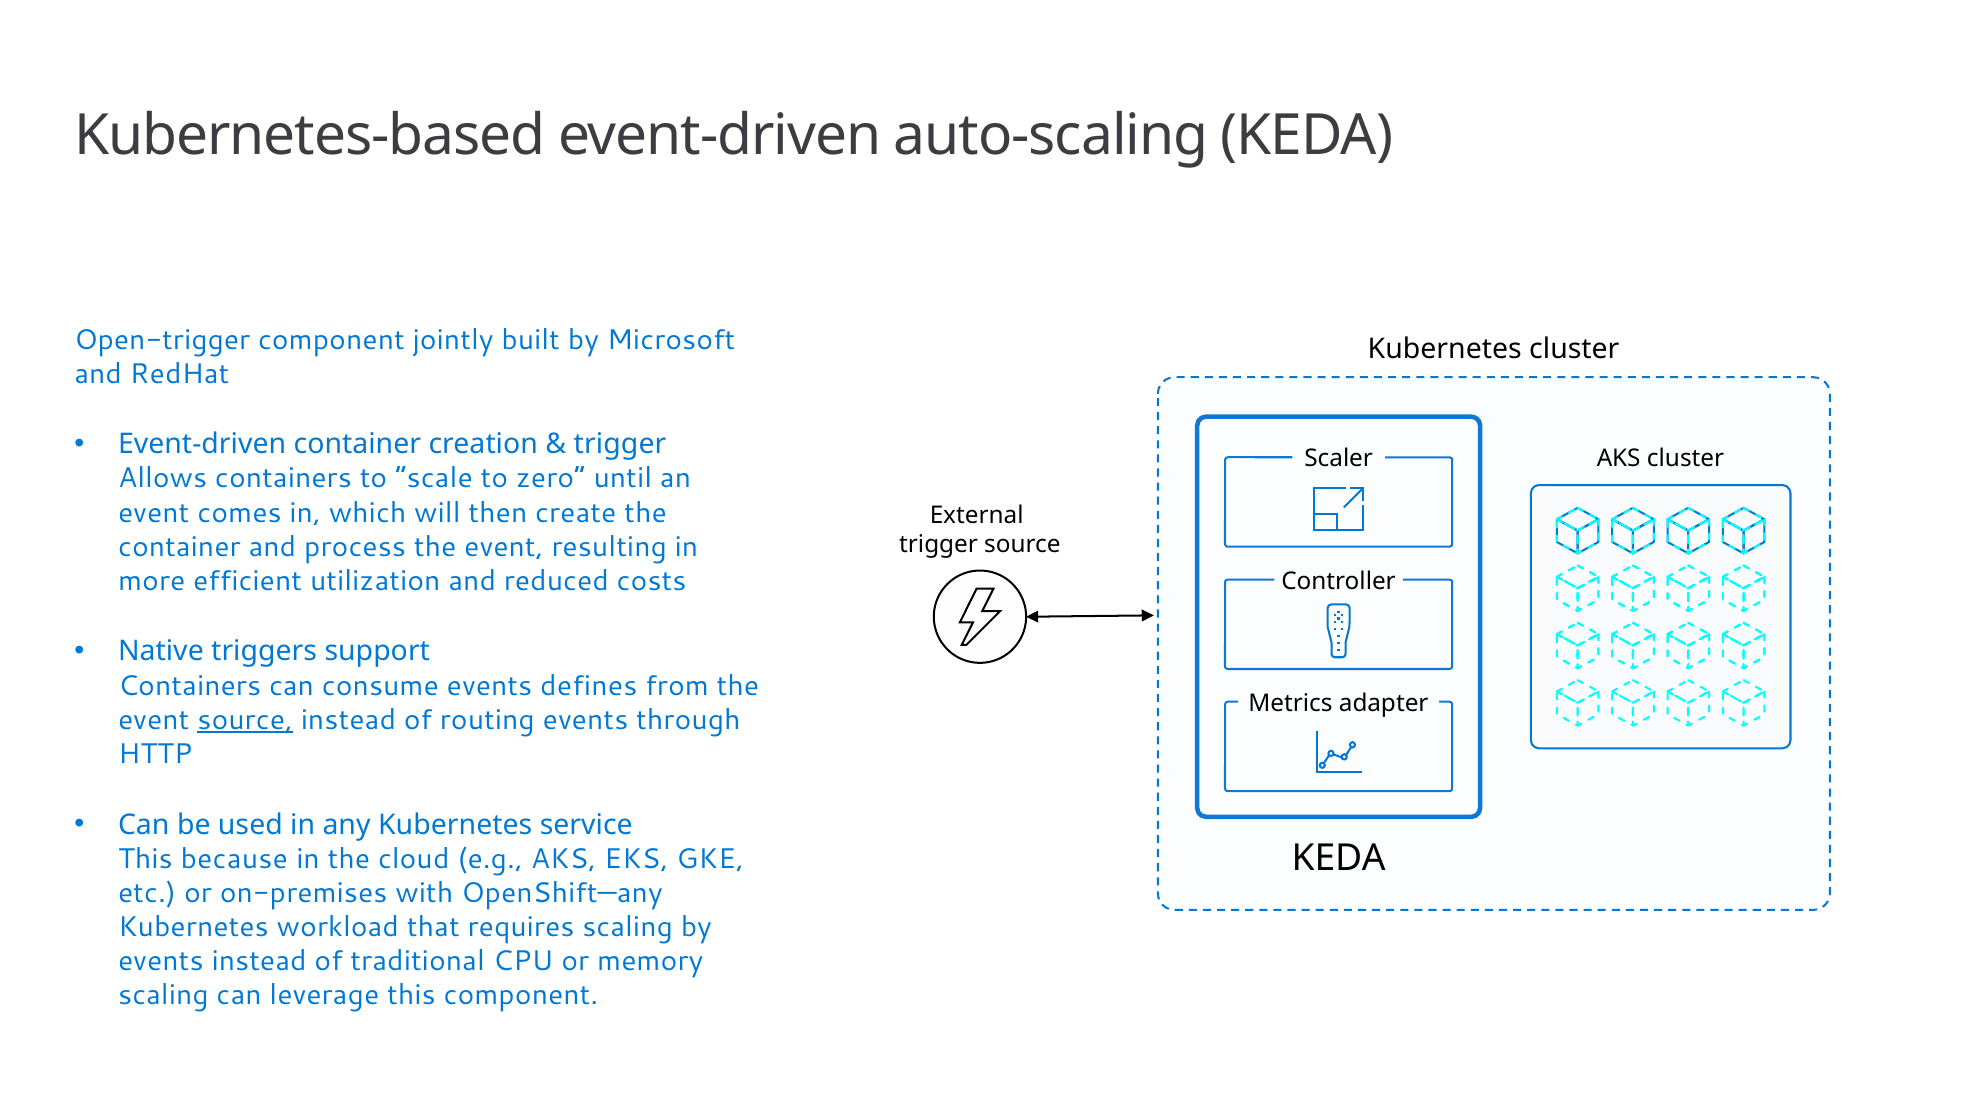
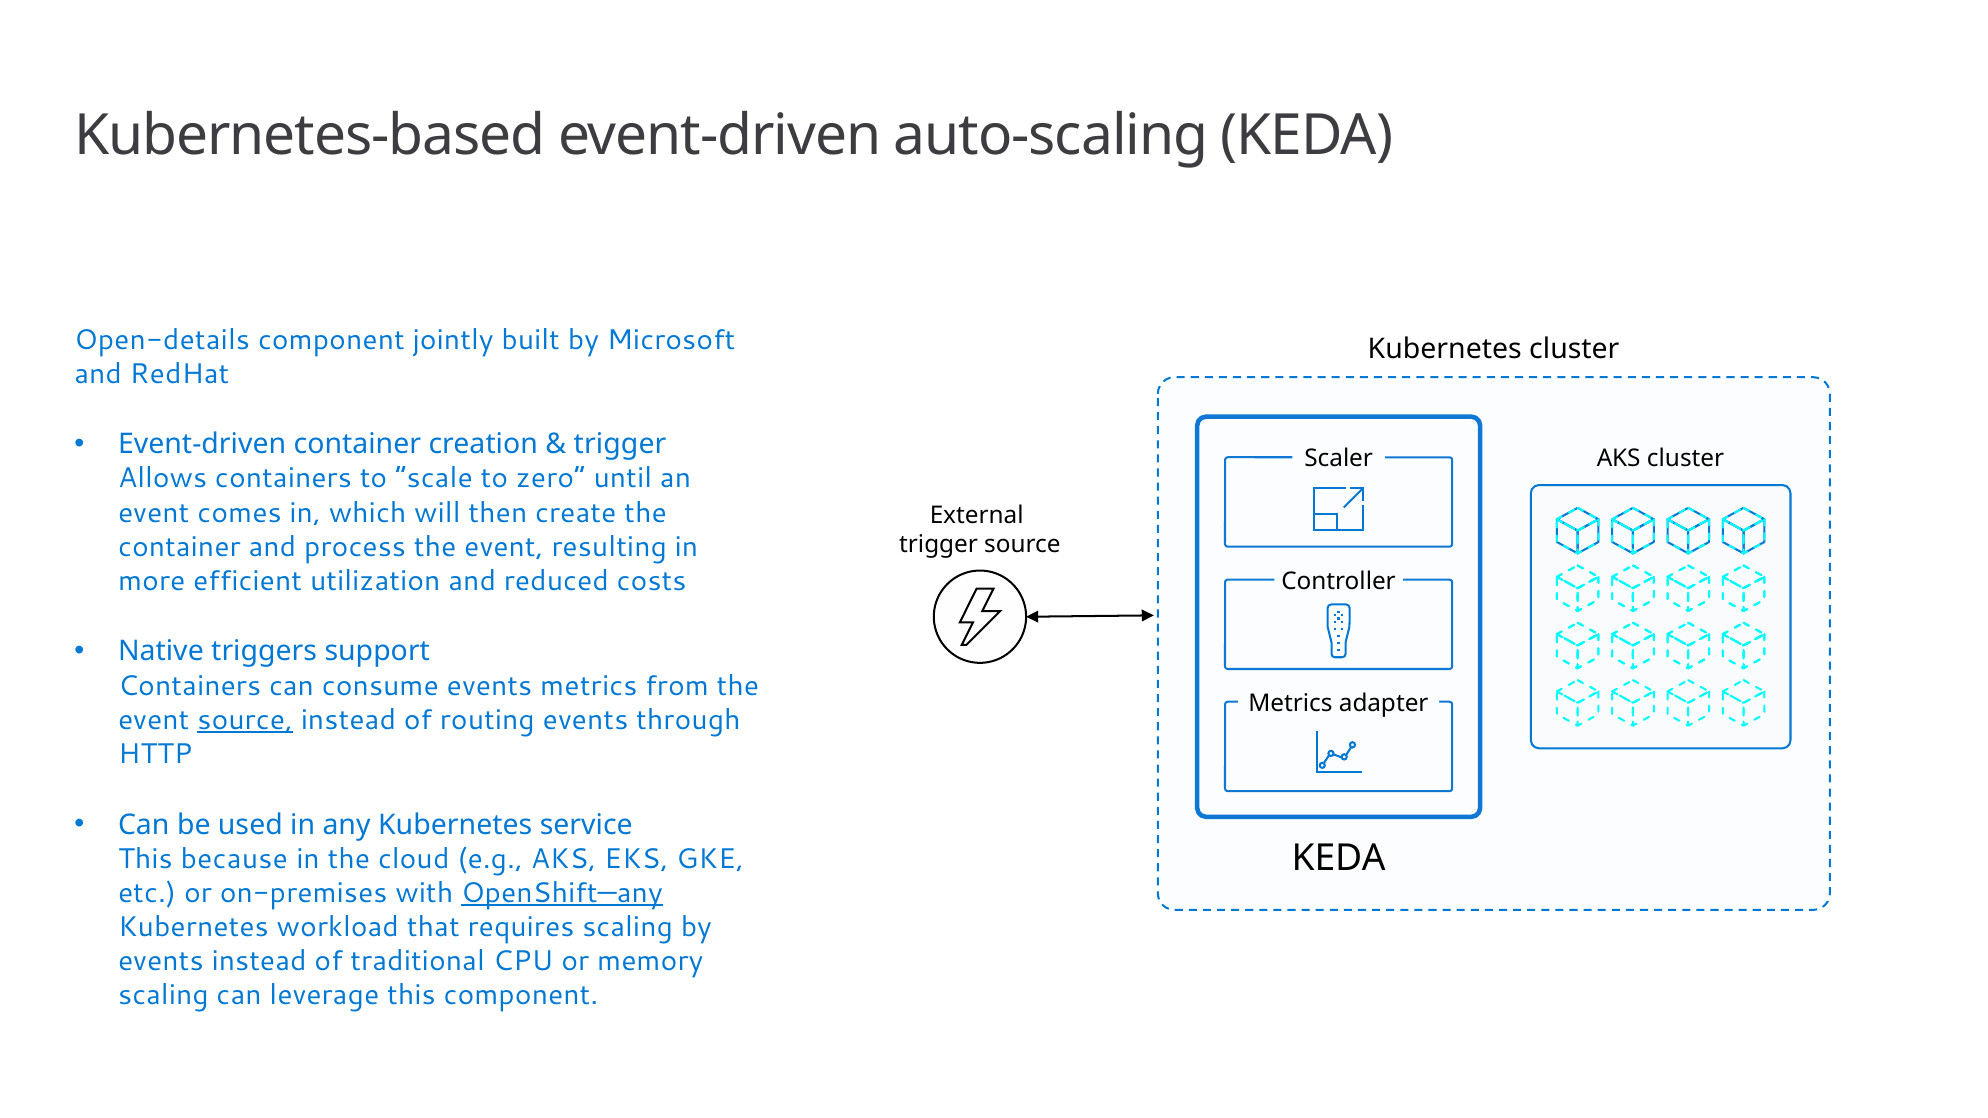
Open-trigger: Open-trigger -> Open-details (162, 340)
events defines: defines -> metrics (589, 686)
OpenShift—any underline: none -> present (562, 893)
